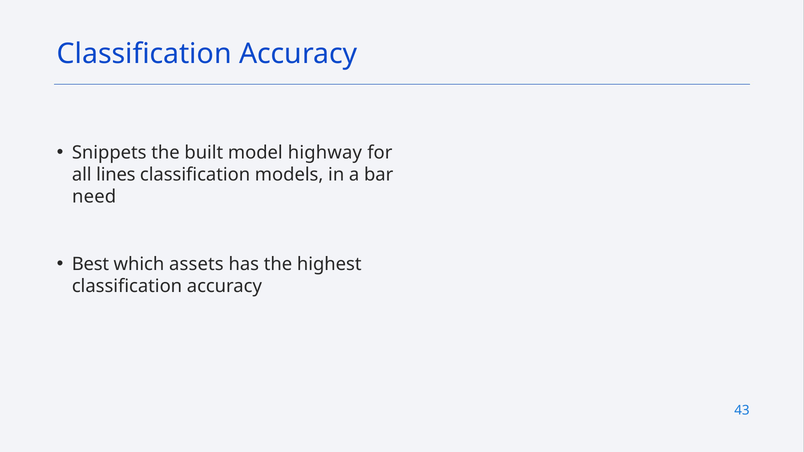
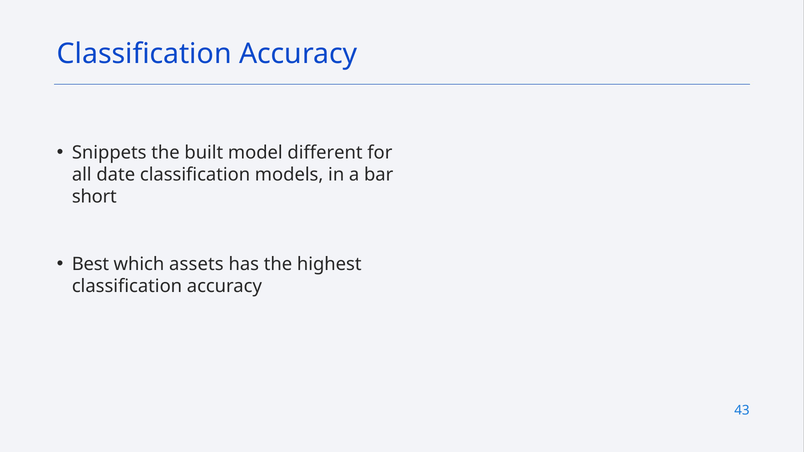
highway: highway -> different (325, 153)
lines: lines -> date (116, 175)
need: need -> short (94, 197)
